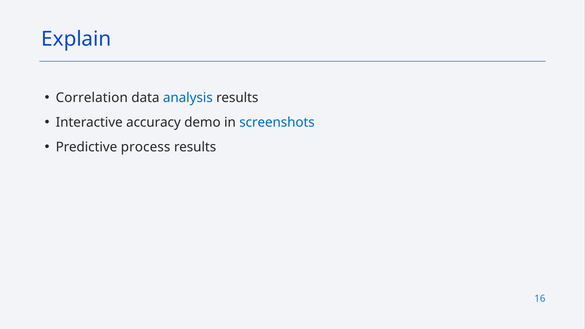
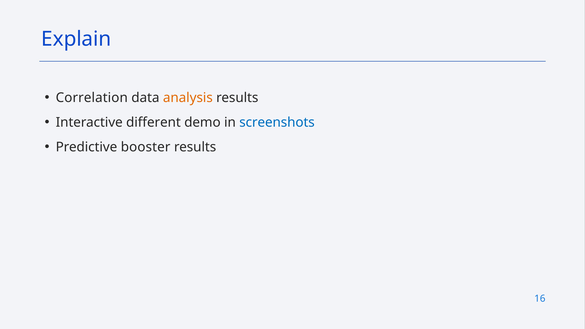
analysis colour: blue -> orange (188, 98)
accuracy: accuracy -> different (153, 122)
process: process -> booster (146, 147)
